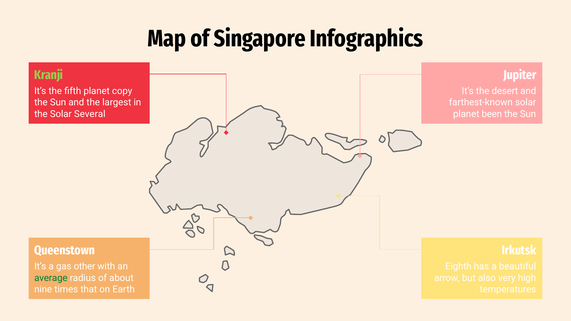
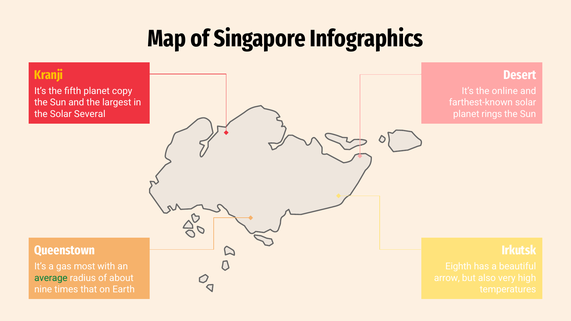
Kranji colour: light green -> yellow (49, 75)
Jupiter: Jupiter -> Desert (520, 75)
desert: desert -> online (505, 91)
been: been -> rings (492, 114)
other: other -> most (84, 267)
